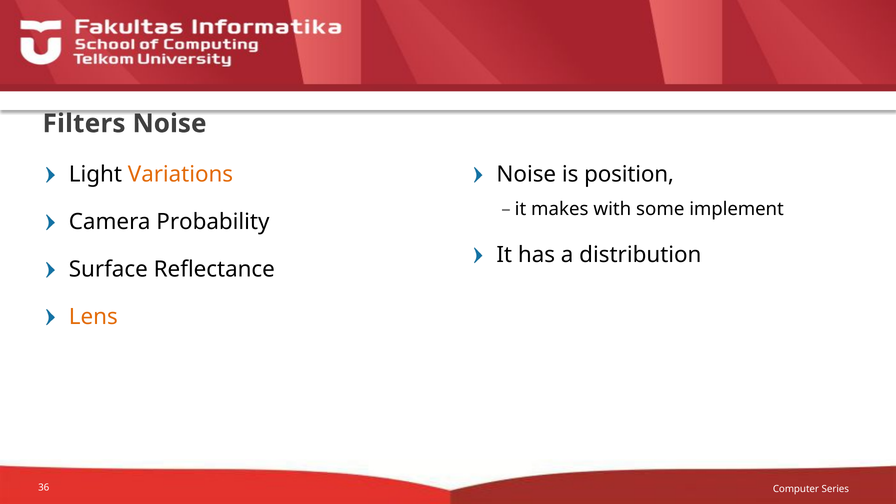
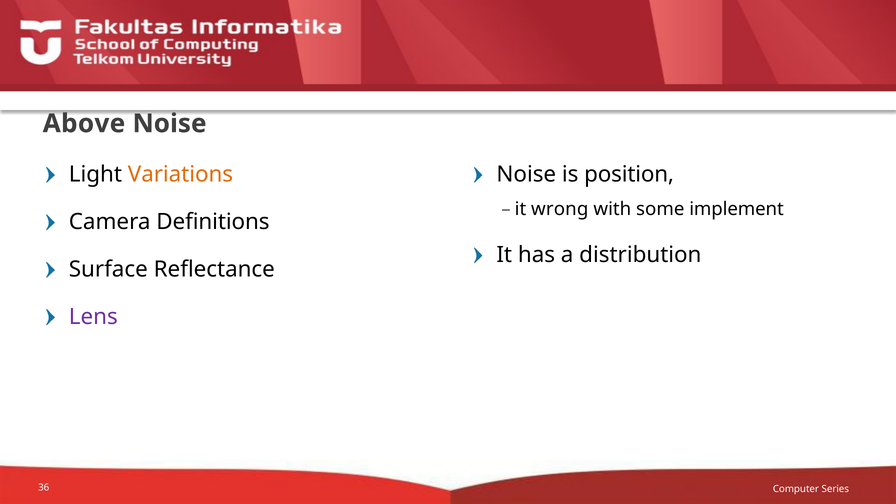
Filters: Filters -> Above (84, 124)
makes: makes -> wrong (560, 209)
Probability: Probability -> Definitions (213, 222)
Lens colour: orange -> purple (93, 317)
